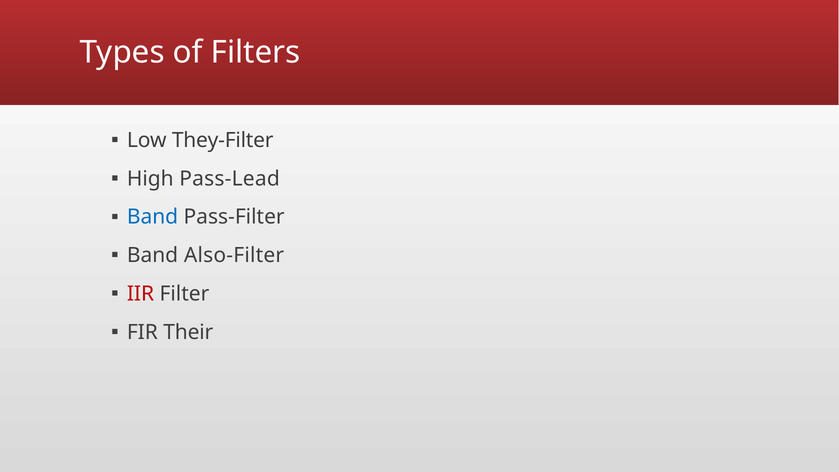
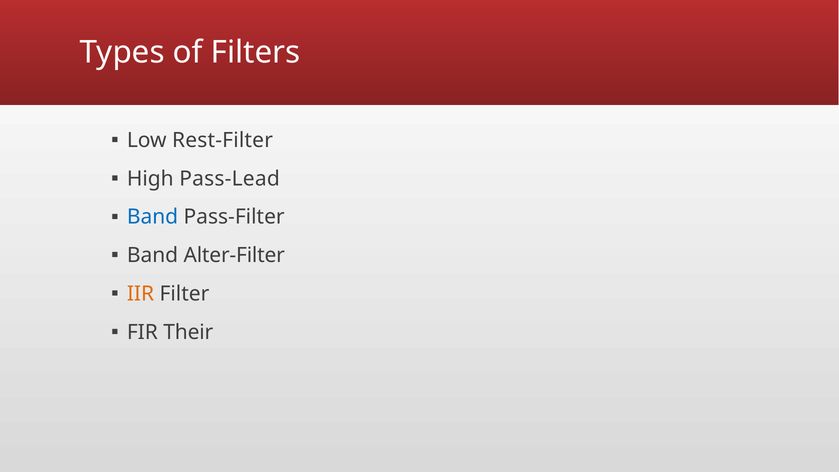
They-Filter: They-Filter -> Rest-Filter (223, 140)
Also-Filter: Also-Filter -> Alter-Filter (234, 255)
IIR colour: red -> orange (141, 294)
